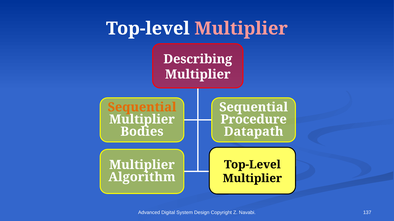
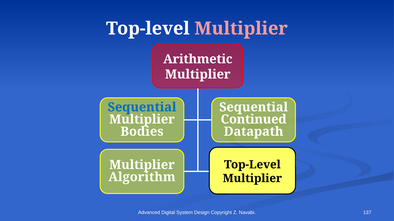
Describing: Describing -> Arithmetic (198, 59)
Sequential colour: orange -> blue (142, 107)
Procedure: Procedure -> Continued (254, 120)
